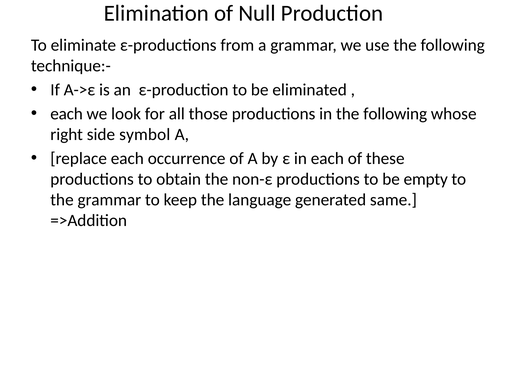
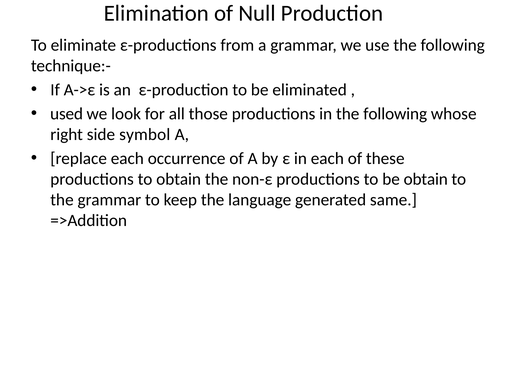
each: each -> used (67, 114)
be empty: empty -> obtain (426, 179)
